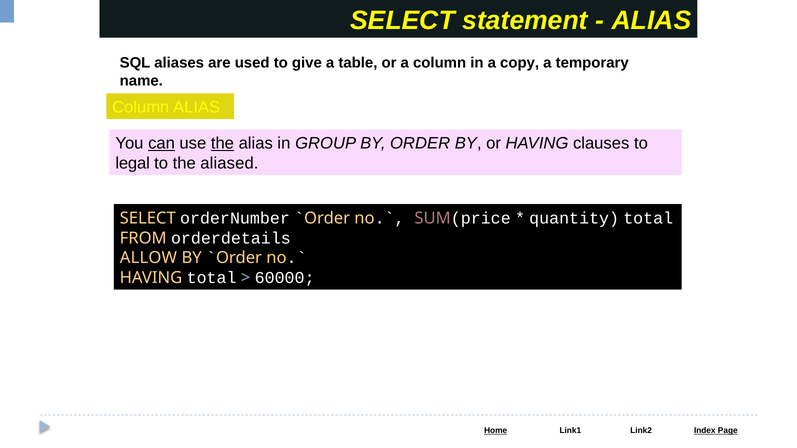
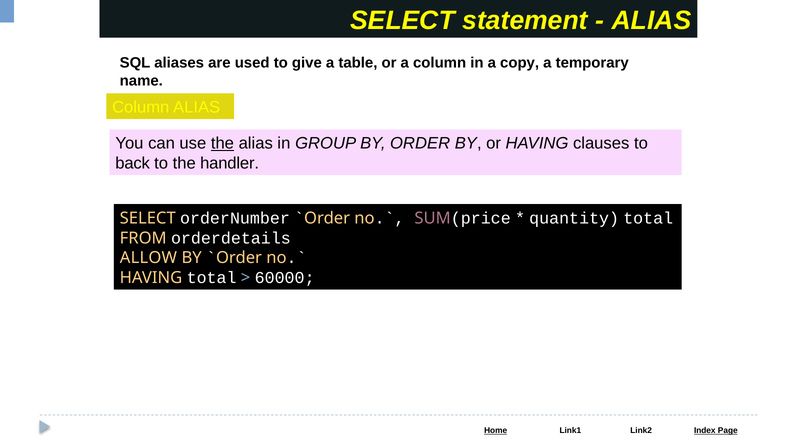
can underline: present -> none (162, 144)
legal: legal -> back (133, 163)
aliased: aliased -> handler (230, 163)
